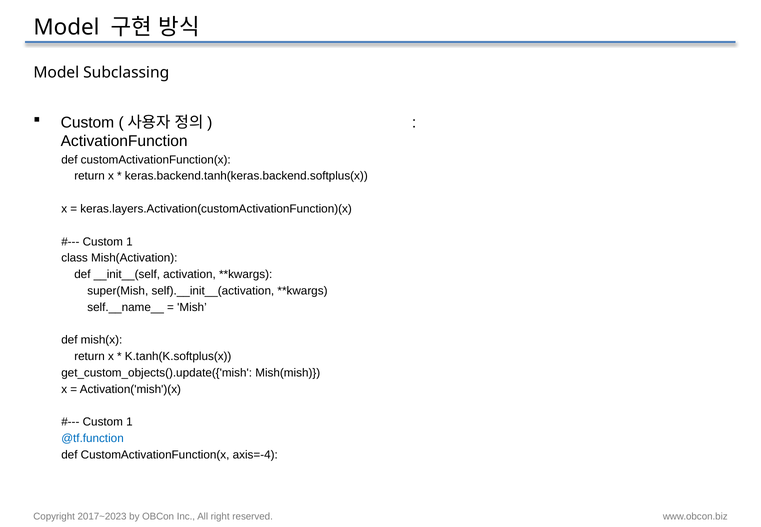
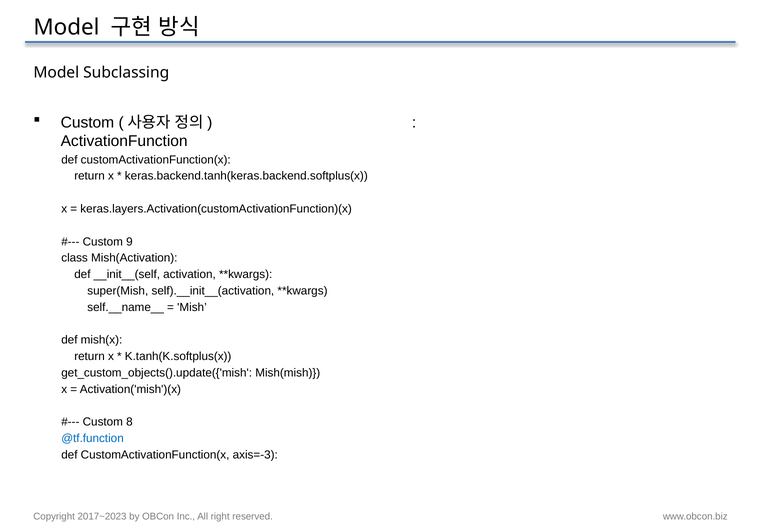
1: 1 -> 9 (129, 242)
1: 1 -> 8 (129, 422)
axis=-4: axis=-4 -> axis=-3 (255, 455)
